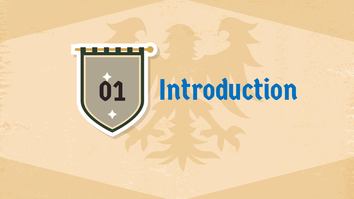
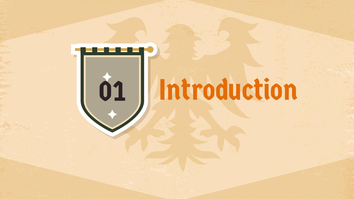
Introduction colour: blue -> orange (228, 90)
